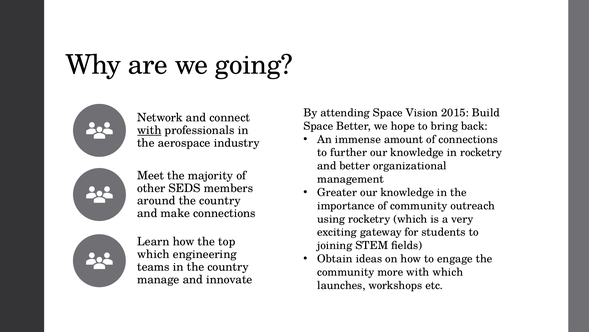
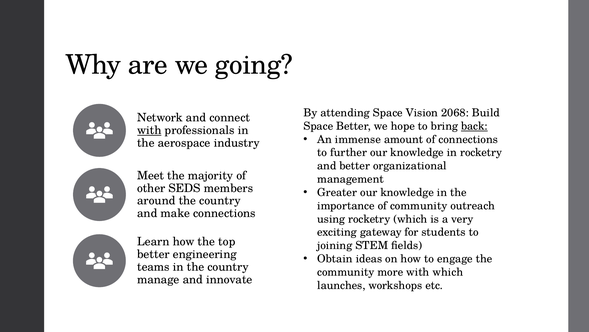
2015: 2015 -> 2068 (455, 113)
back underline: none -> present (474, 126)
which: which -> better (153, 254)
